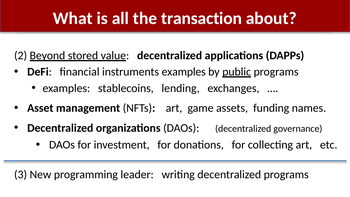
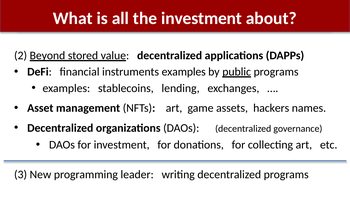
the transaction: transaction -> investment (202, 18)
funding: funding -> hackers (271, 108)
